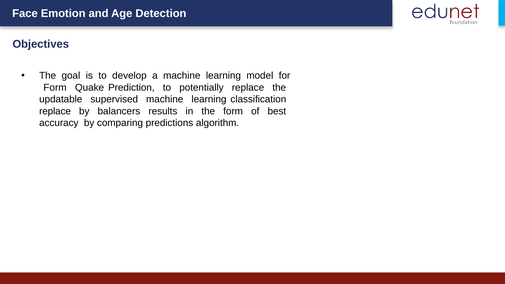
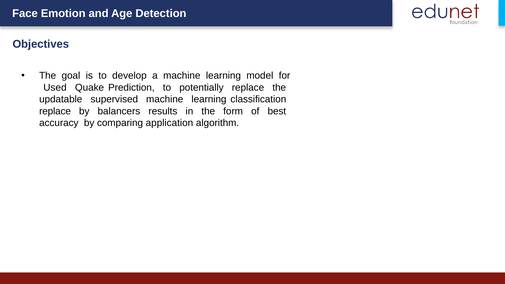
Form: Form -> Used (55, 88)
predictions: predictions -> application (169, 123)
